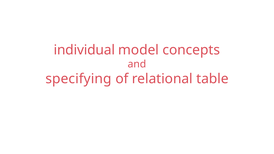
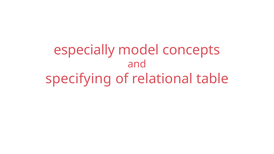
individual: individual -> especially (84, 50)
